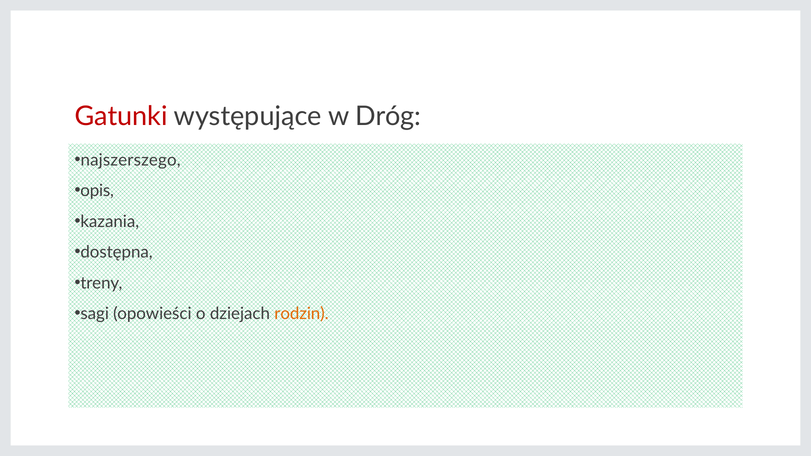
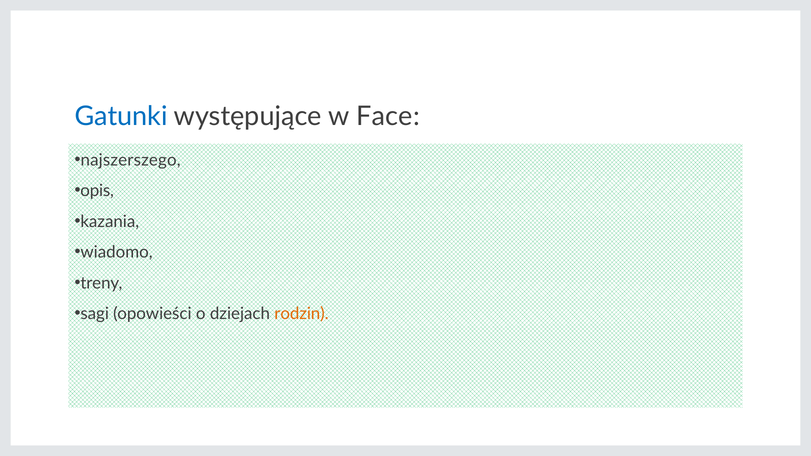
Gatunki colour: red -> blue (121, 116)
Dróg: Dróg -> Face (388, 116)
dostępna: dostępna -> wiadomo (117, 252)
